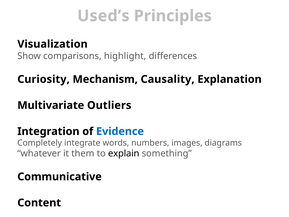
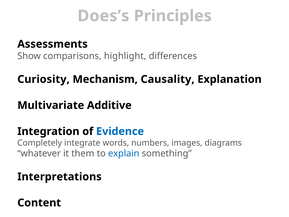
Used’s: Used’s -> Does’s (103, 16)
Visualization: Visualization -> Assessments (53, 44)
Outliers: Outliers -> Additive (109, 105)
explain colour: black -> blue (124, 153)
Communicative: Communicative -> Interpretations (59, 177)
